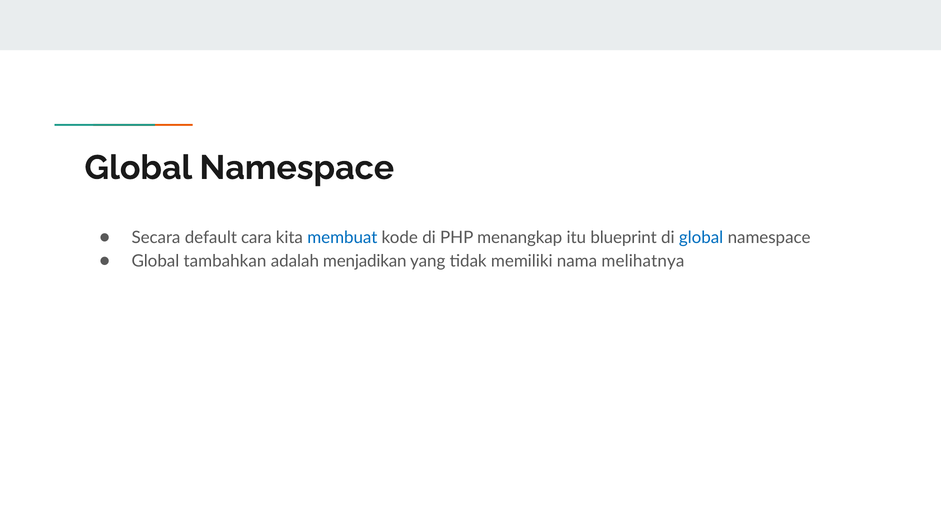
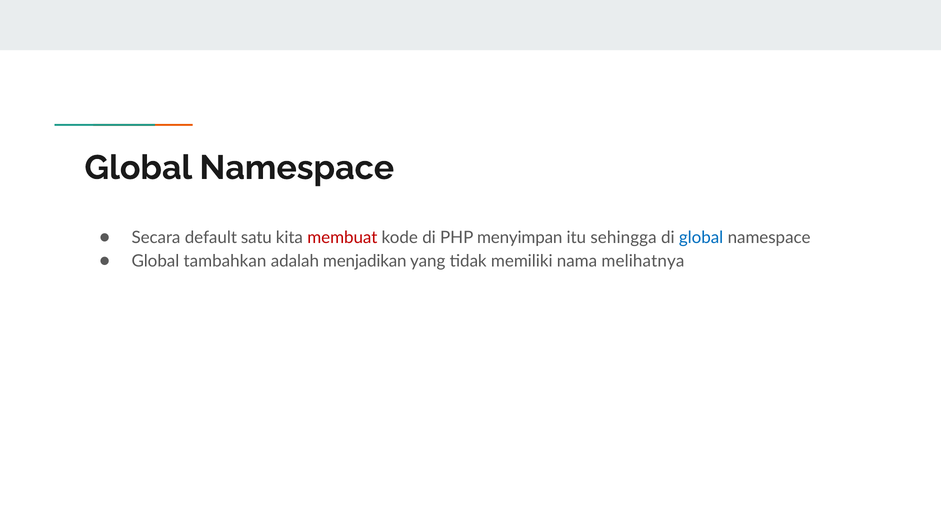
cara: cara -> satu (256, 238)
membuat colour: blue -> red (342, 238)
menangkap: menangkap -> menyimpan (520, 238)
blueprint: blueprint -> sehingga (623, 238)
